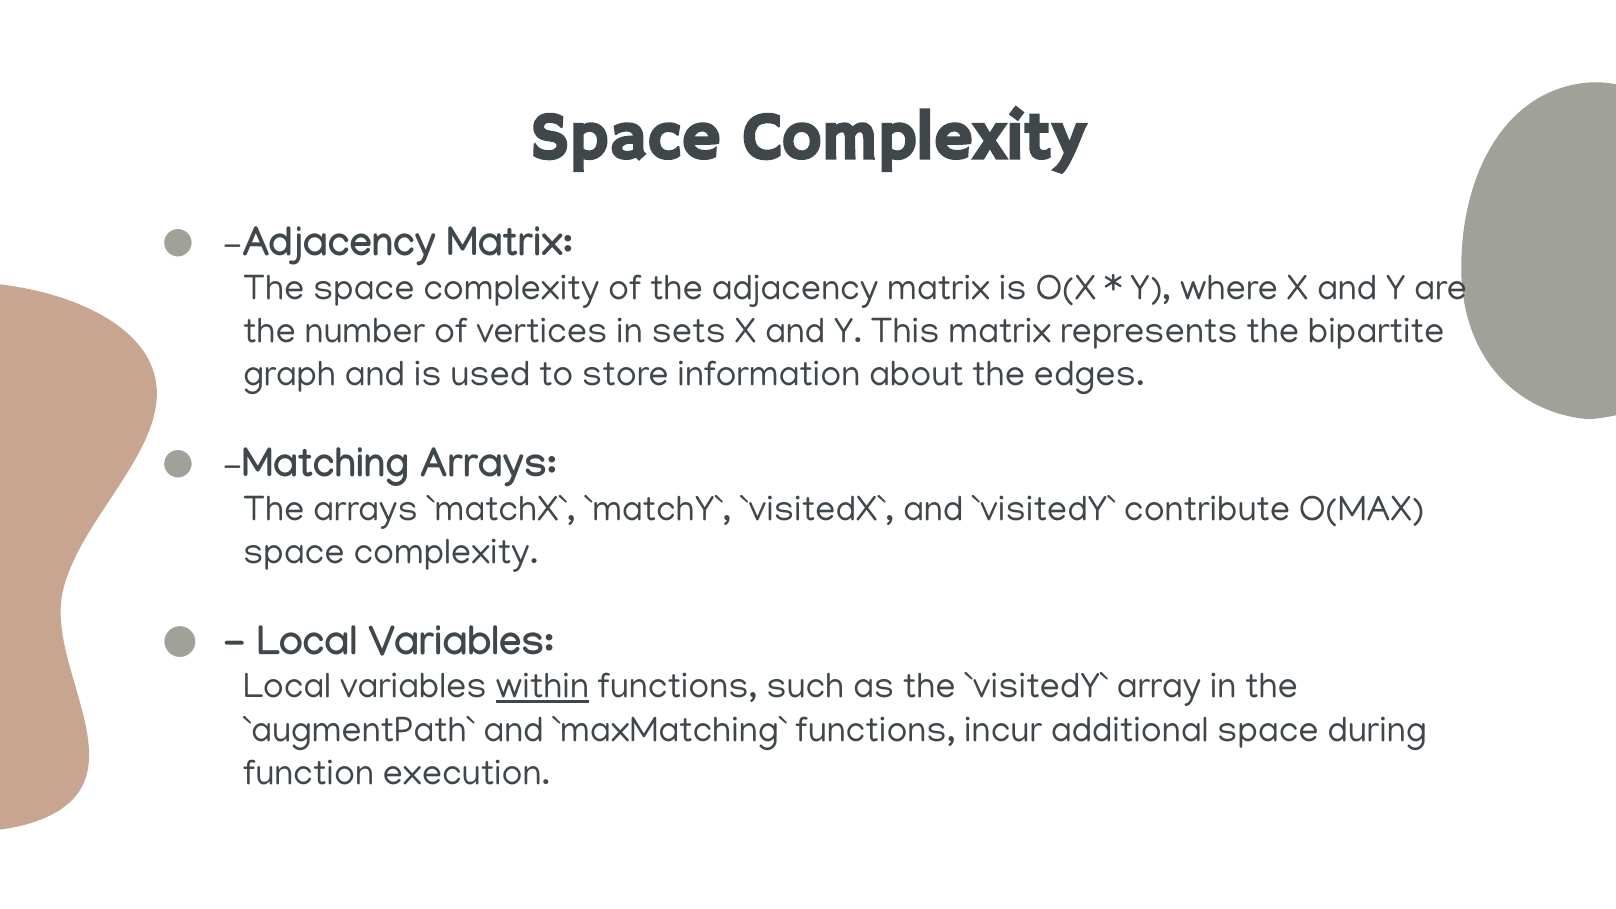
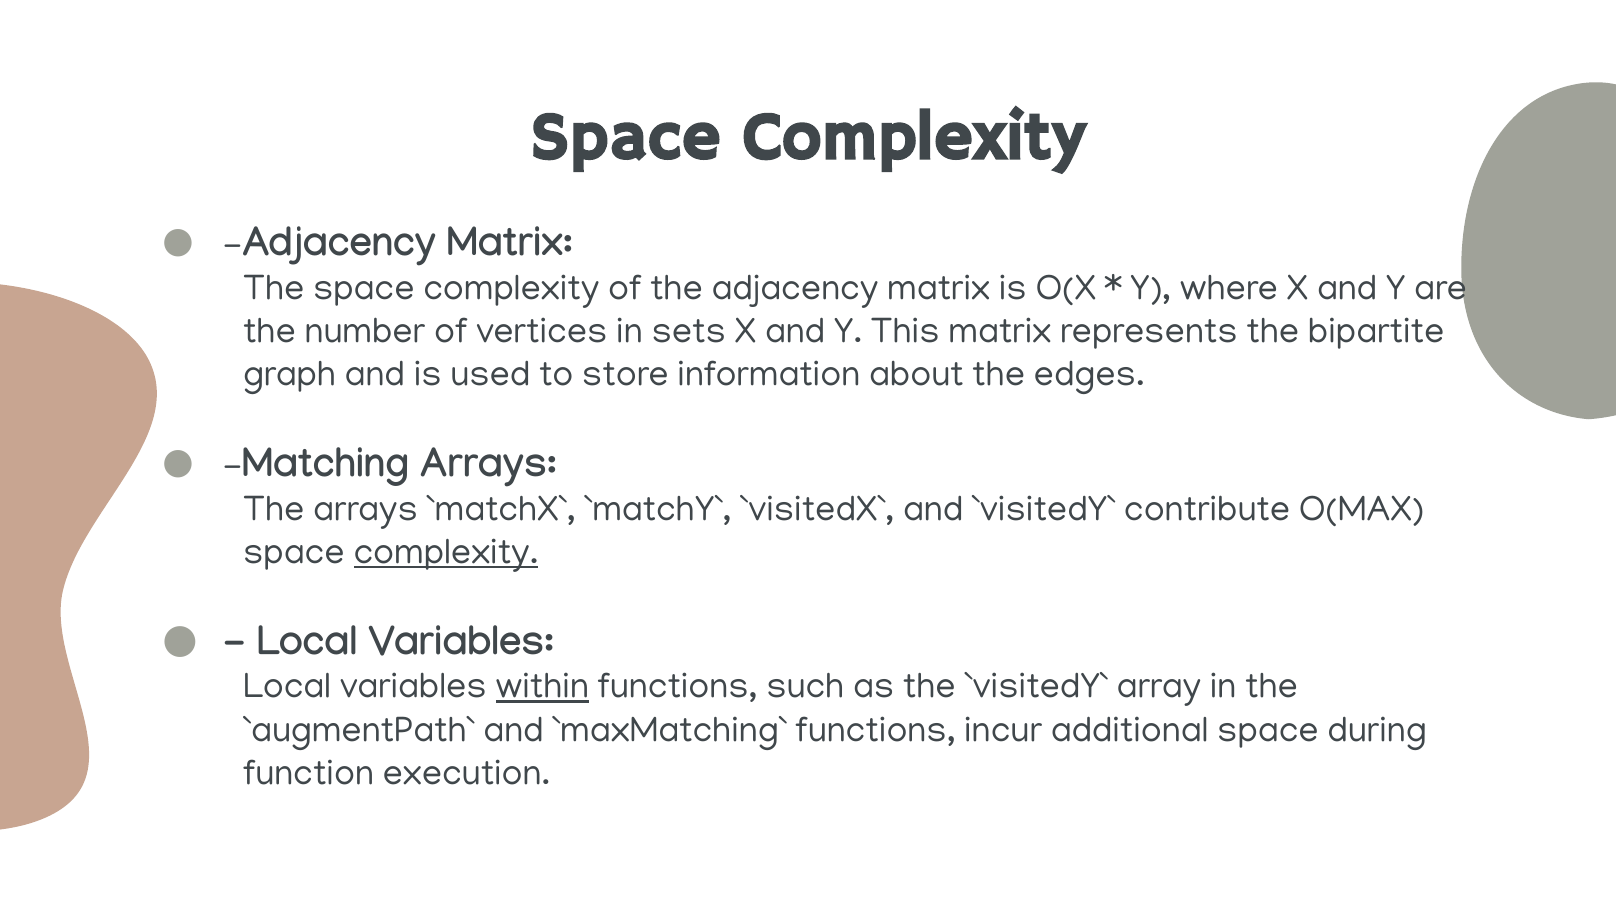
complexity underline: none -> present (446, 552)
